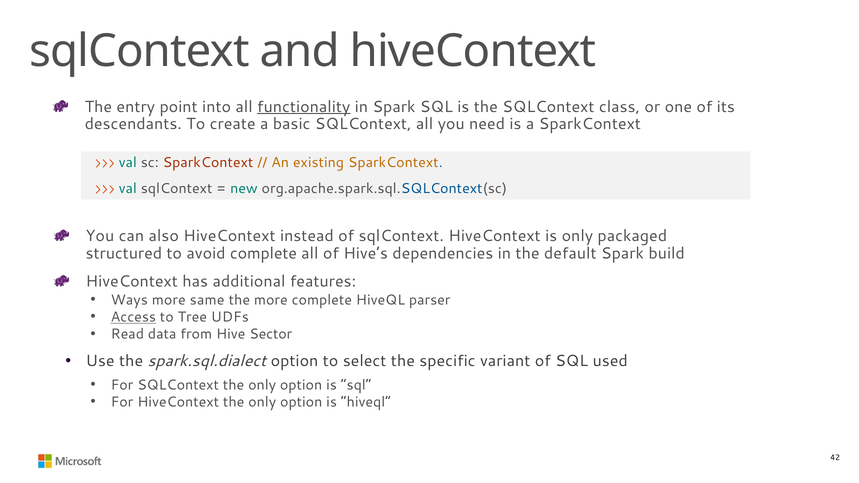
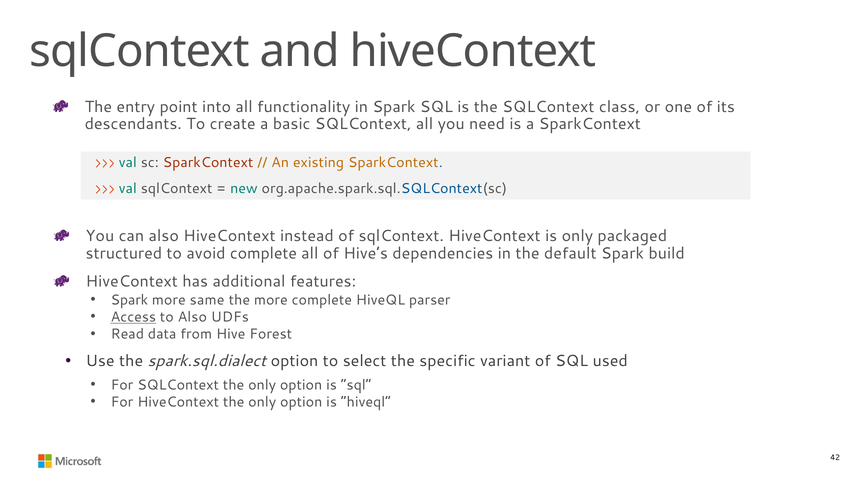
functionality underline: present -> none (304, 107)
Ways: Ways -> Spark (129, 300)
to Tree: Tree -> Also (192, 317)
Sector: Sector -> Forest (271, 334)
